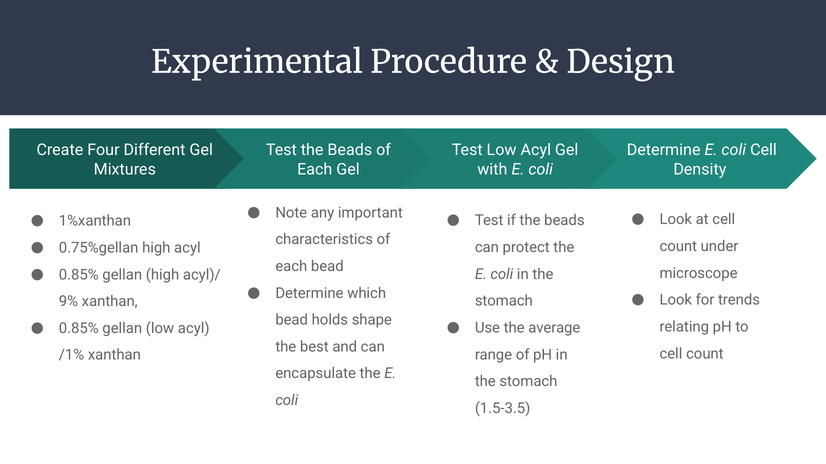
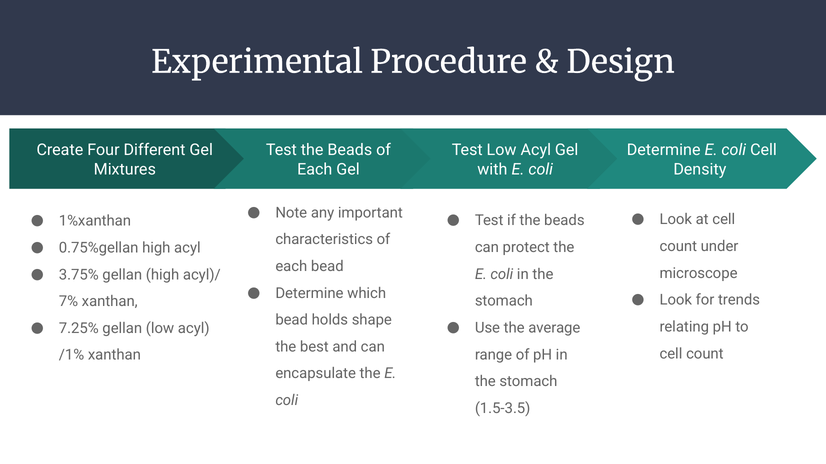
0.85%: 0.85% -> 3.75% (79, 275)
9%: 9% -> 7% (68, 302)
0.85%: 0.85% -> 7.25% (79, 329)
